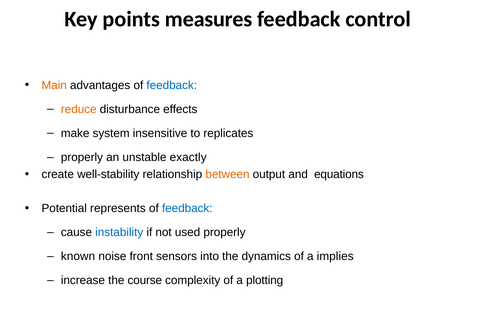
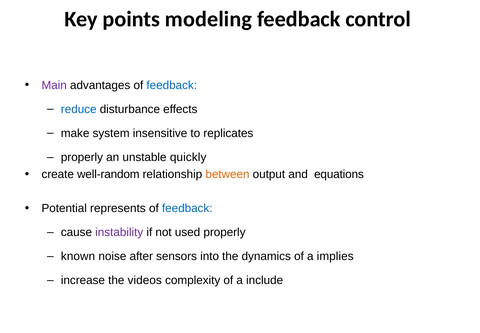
measures: measures -> modeling (208, 19)
Main colour: orange -> purple (54, 85)
reduce colour: orange -> blue (79, 109)
exactly: exactly -> quickly (188, 157)
well-stability: well-stability -> well-random (108, 174)
instability colour: blue -> purple (119, 232)
front: front -> after (141, 256)
course: course -> videos (145, 280)
plotting: plotting -> include (265, 280)
